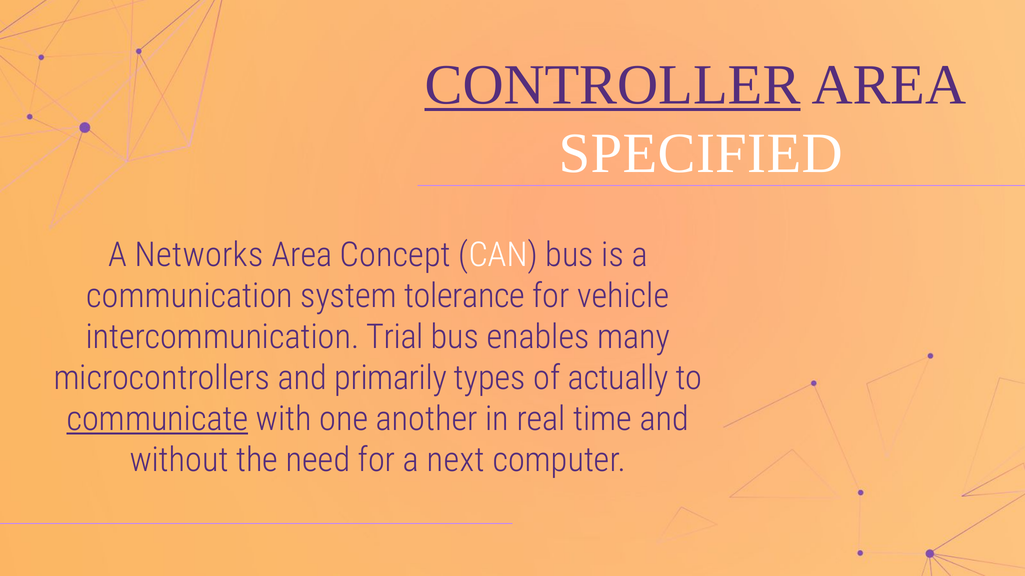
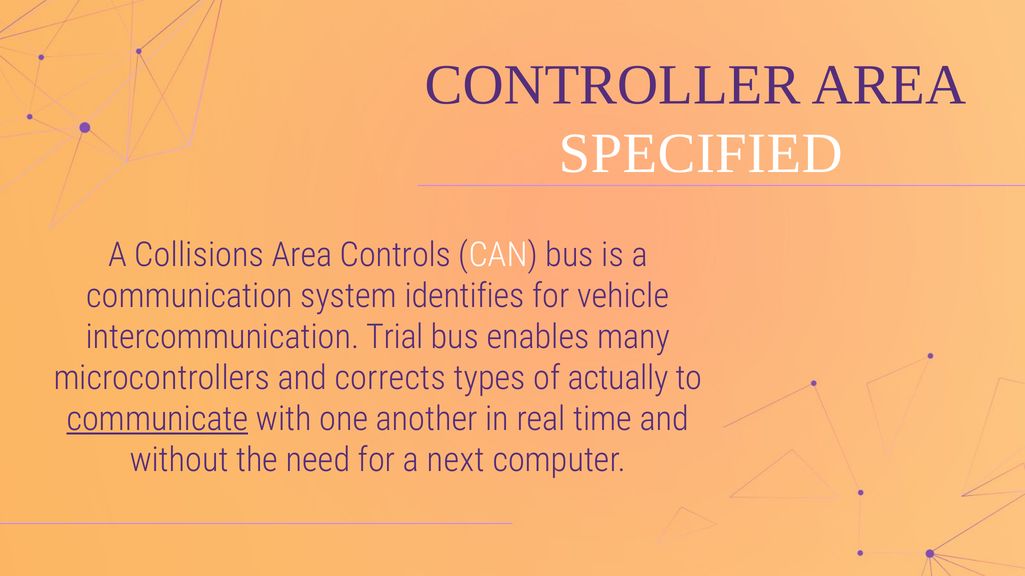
CONTROLLER underline: present -> none (613, 85)
Networks: Networks -> Collisions (199, 255)
Concept: Concept -> Controls (395, 255)
tolerance: tolerance -> identifies (465, 296)
primarily: primarily -> corrects (390, 378)
